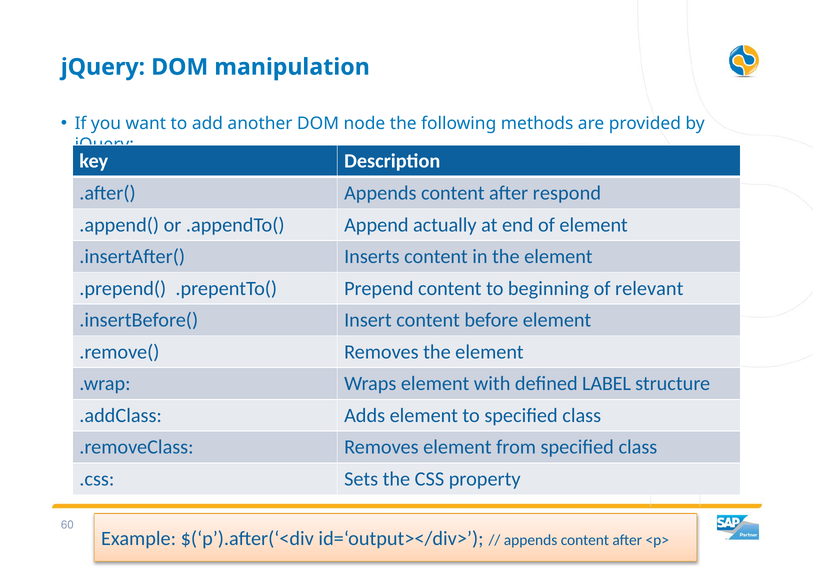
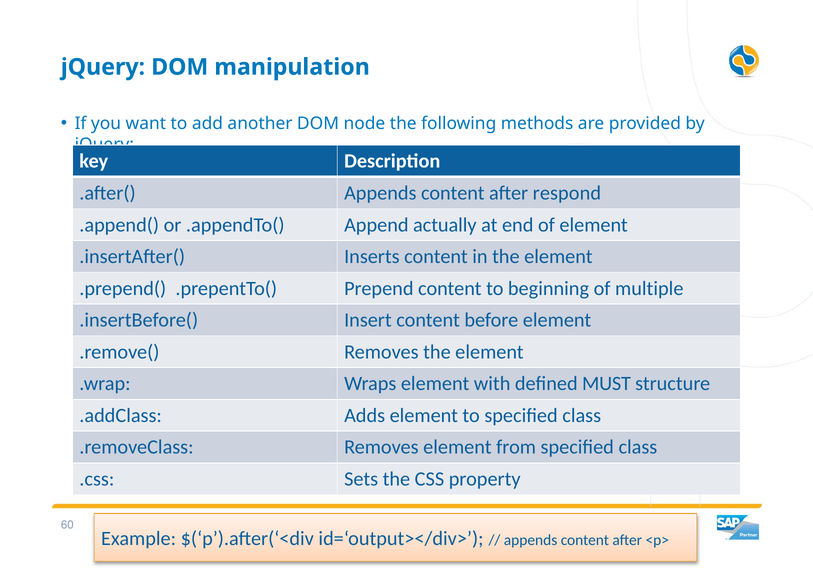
relevant: relevant -> multiple (649, 289)
LABEL: LABEL -> MUST (607, 384)
